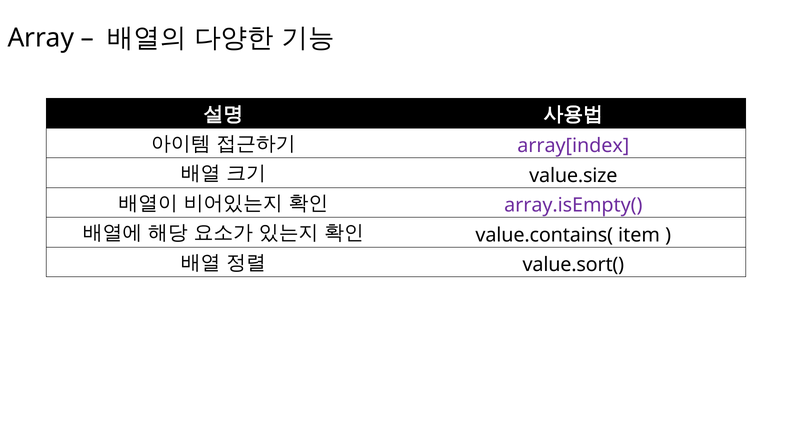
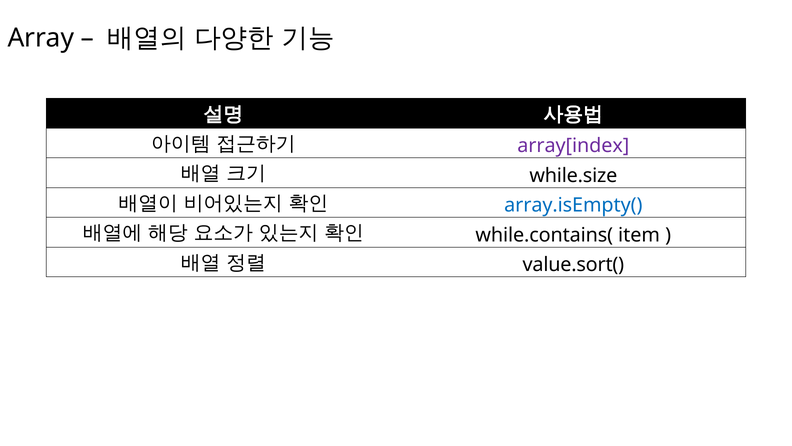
value.size: value.size -> while.size (573, 175)
array.isEmpty( colour: purple -> blue (573, 205)
value.contains(: value.contains( -> while.contains( (544, 235)
